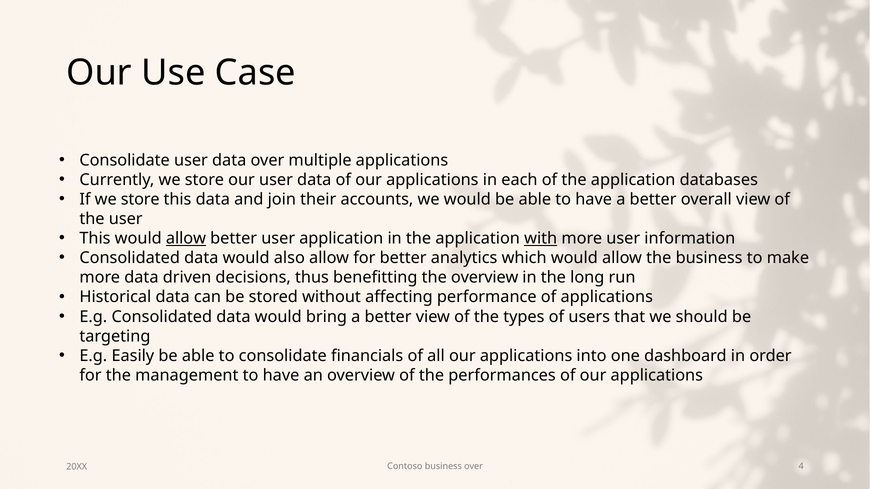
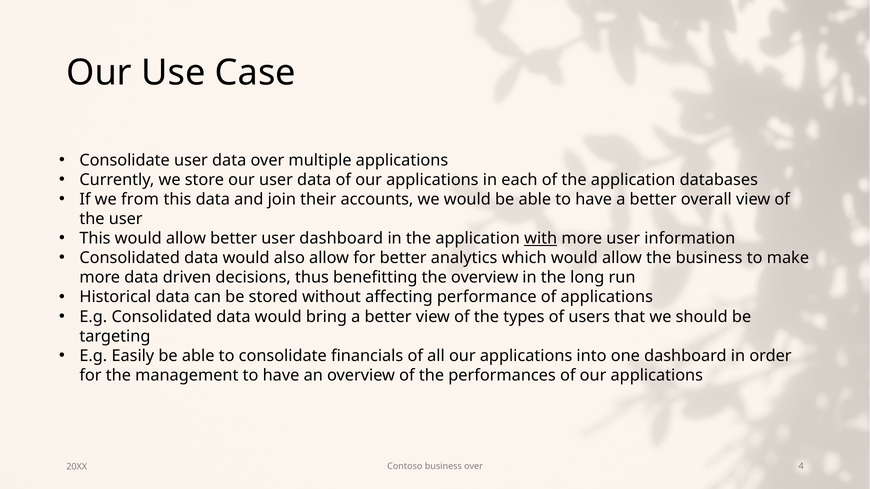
If we store: store -> from (140, 199)
allow underline: present -> none (186, 239)
user application: application -> dashboard (341, 239)
